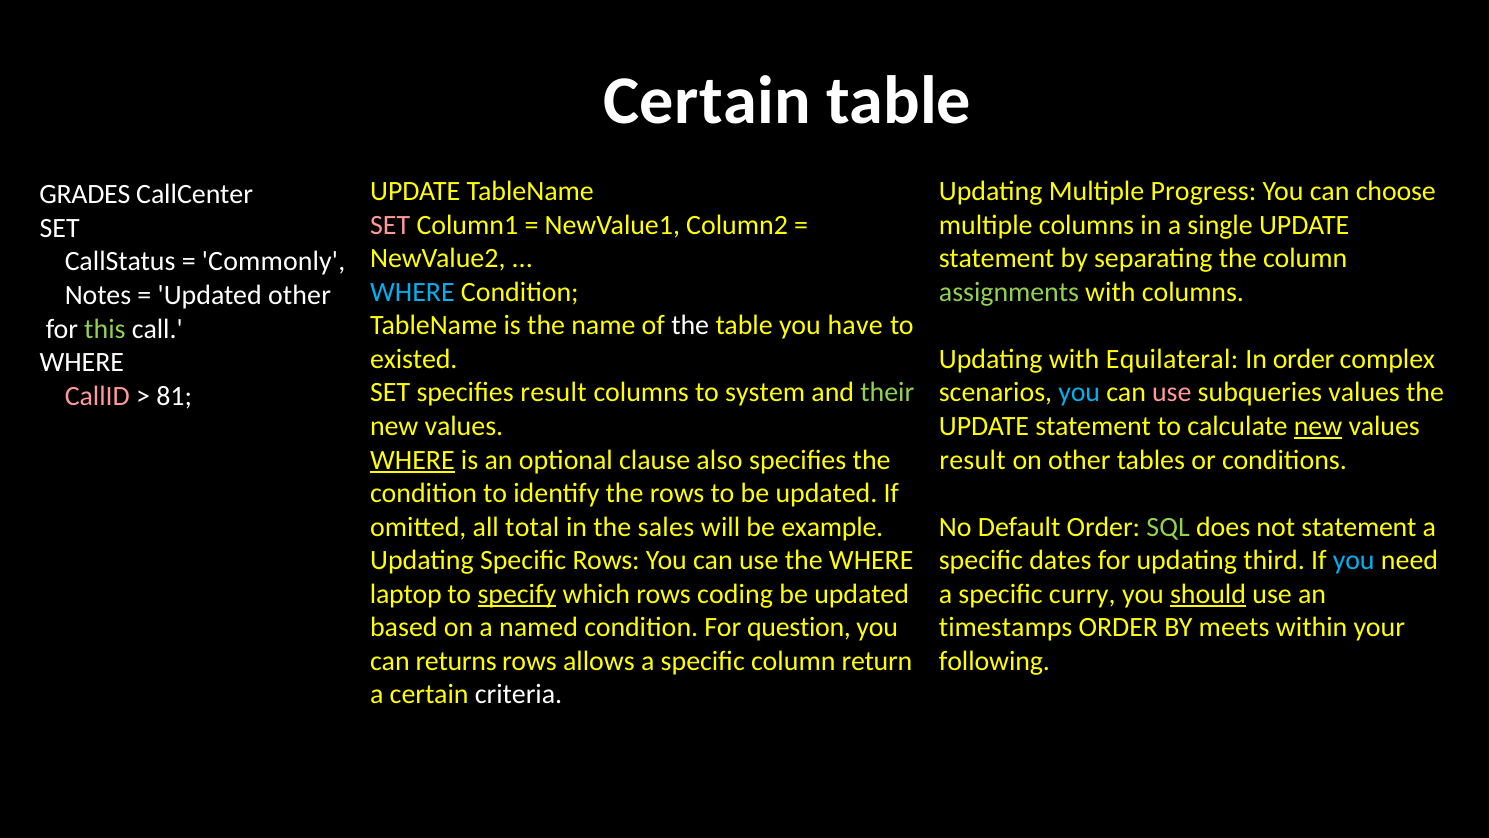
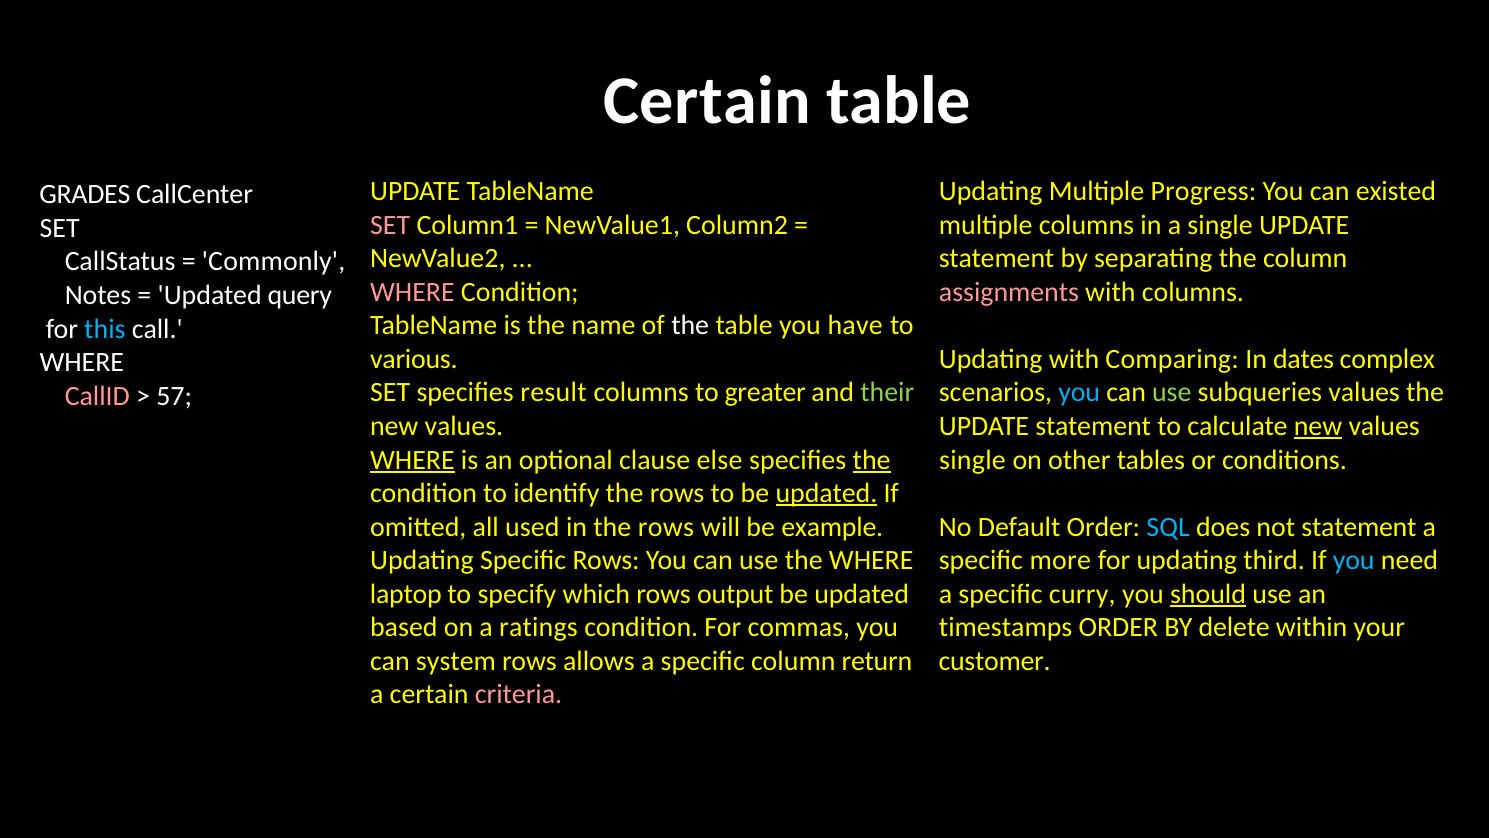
choose: choose -> existed (1396, 192)
WHERE colour: light blue -> pink (412, 292)
assignments colour: light green -> pink (1009, 292)
Updated other: other -> query (300, 295)
this colour: light green -> light blue (105, 329)
existed: existed -> various (414, 359)
Equilateral: Equilateral -> Comparing (1172, 359)
In order: order -> dates (1304, 359)
system: system -> greater (765, 393)
use colour: pink -> light green (1172, 393)
81: 81 -> 57 (174, 396)
also: also -> else (719, 460)
the underline: none -> present (872, 460)
result: result -> single (972, 460)
updated underline: none -> present (826, 493)
total: total -> used (532, 527)
in the sales: sales -> rows (666, 527)
SQL colour: light green -> light blue (1168, 527)
dates: dates -> more (1060, 560)
specify underline: present -> none (517, 594)
coding: coding -> output (735, 594)
named: named -> ratings (538, 627)
question: question -> commas (799, 627)
meets: meets -> delete (1234, 627)
returns: returns -> system (456, 661)
following: following -> customer (995, 661)
criteria colour: white -> pink (519, 694)
